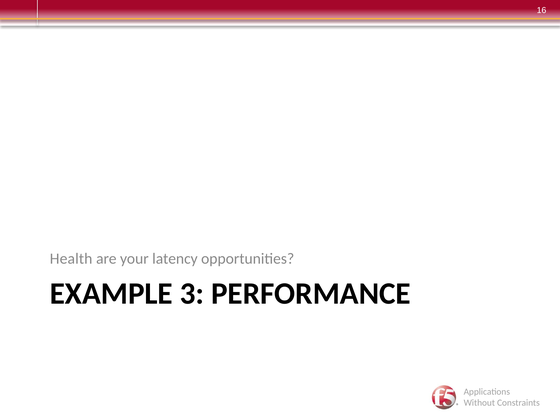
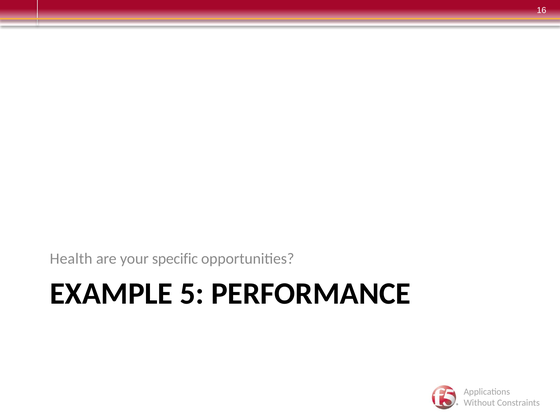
latency: latency -> specific (175, 259)
3: 3 -> 5 (192, 294)
